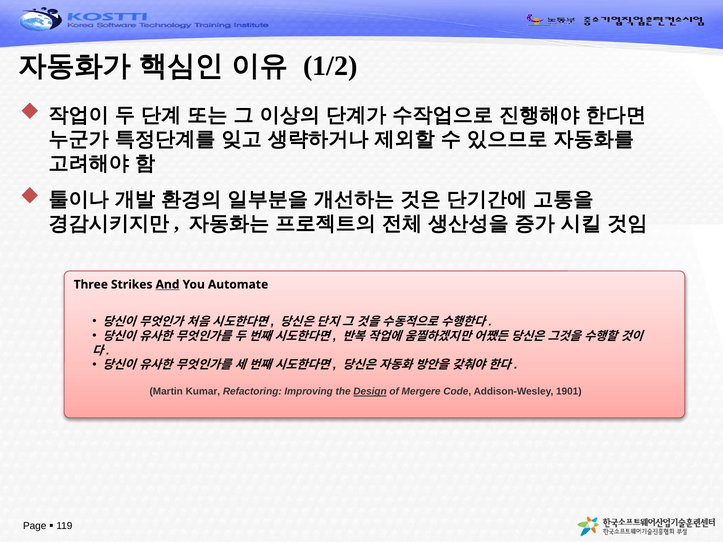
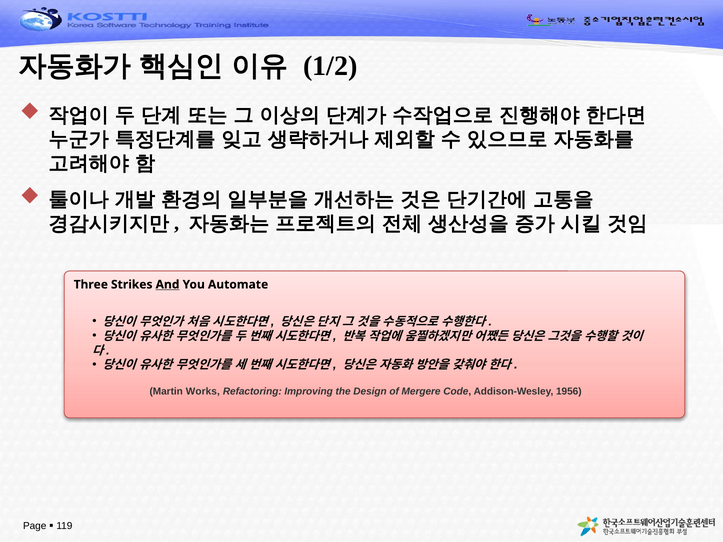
Kumar: Kumar -> Works (203, 392)
Design underline: present -> none (370, 392)
1901: 1901 -> 1956 (569, 392)
